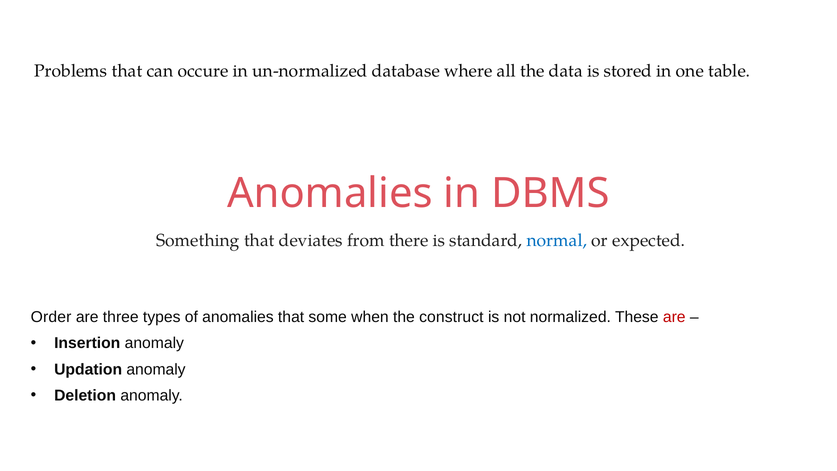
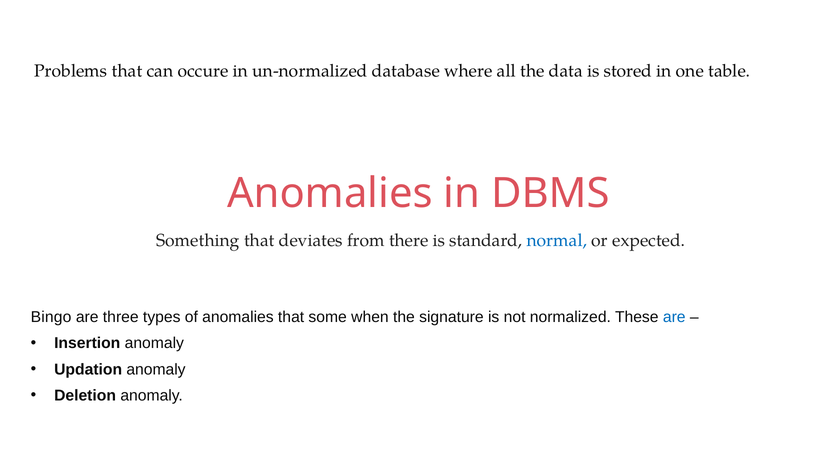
Order: Order -> Bingo (51, 317)
construct: construct -> signature (451, 317)
are colour: red -> blue (674, 317)
